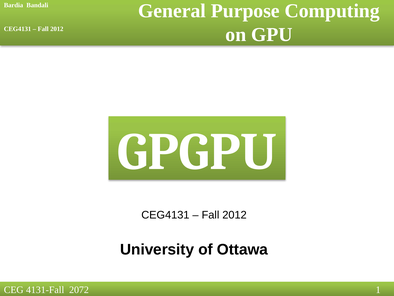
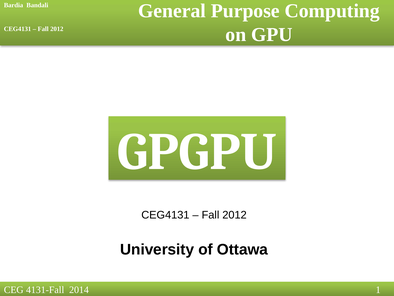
2072: 2072 -> 2014 (79, 289)
